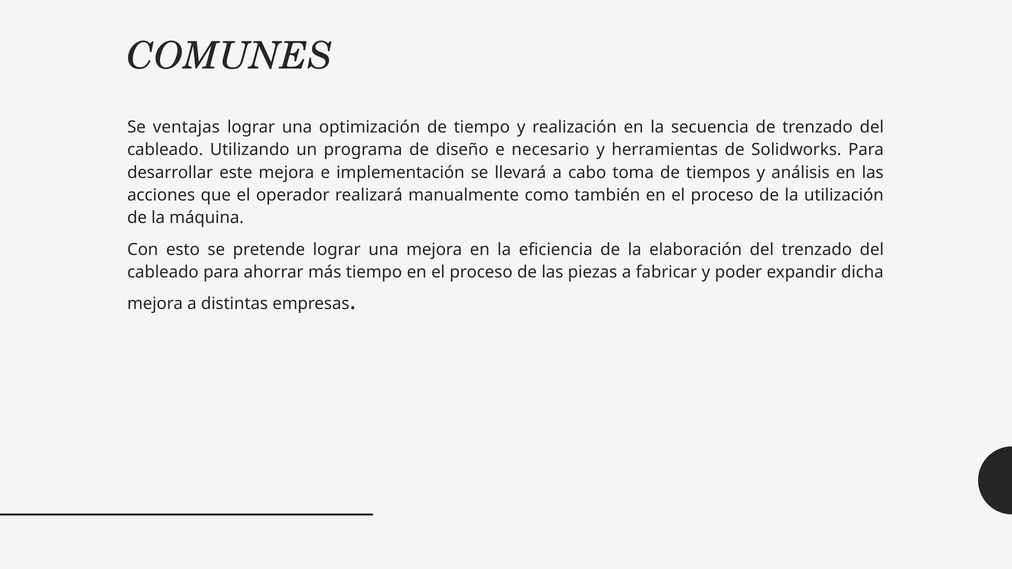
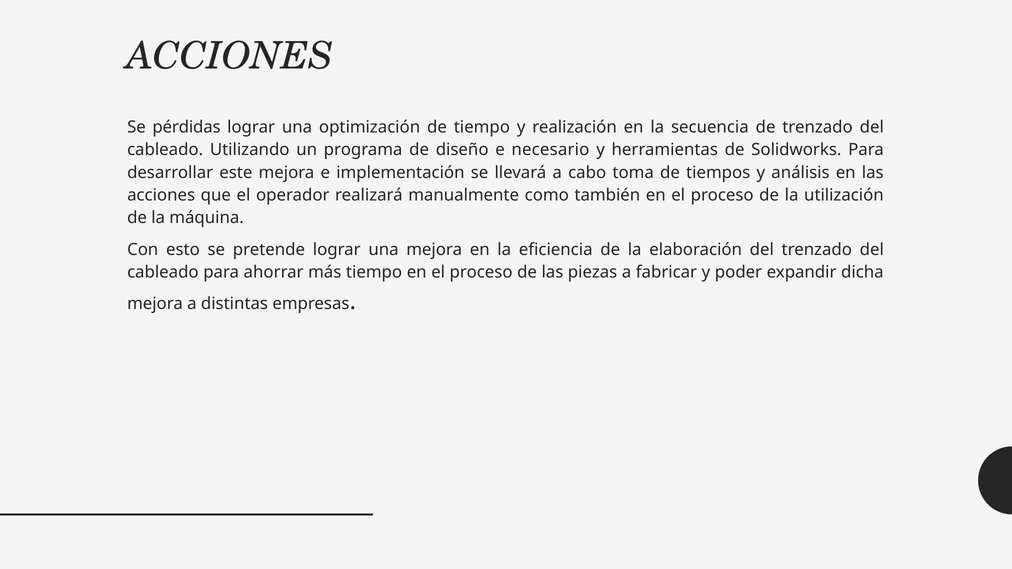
COMUNES: COMUNES -> ACCIONES (230, 56)
ventajas: ventajas -> pérdidas (187, 127)
